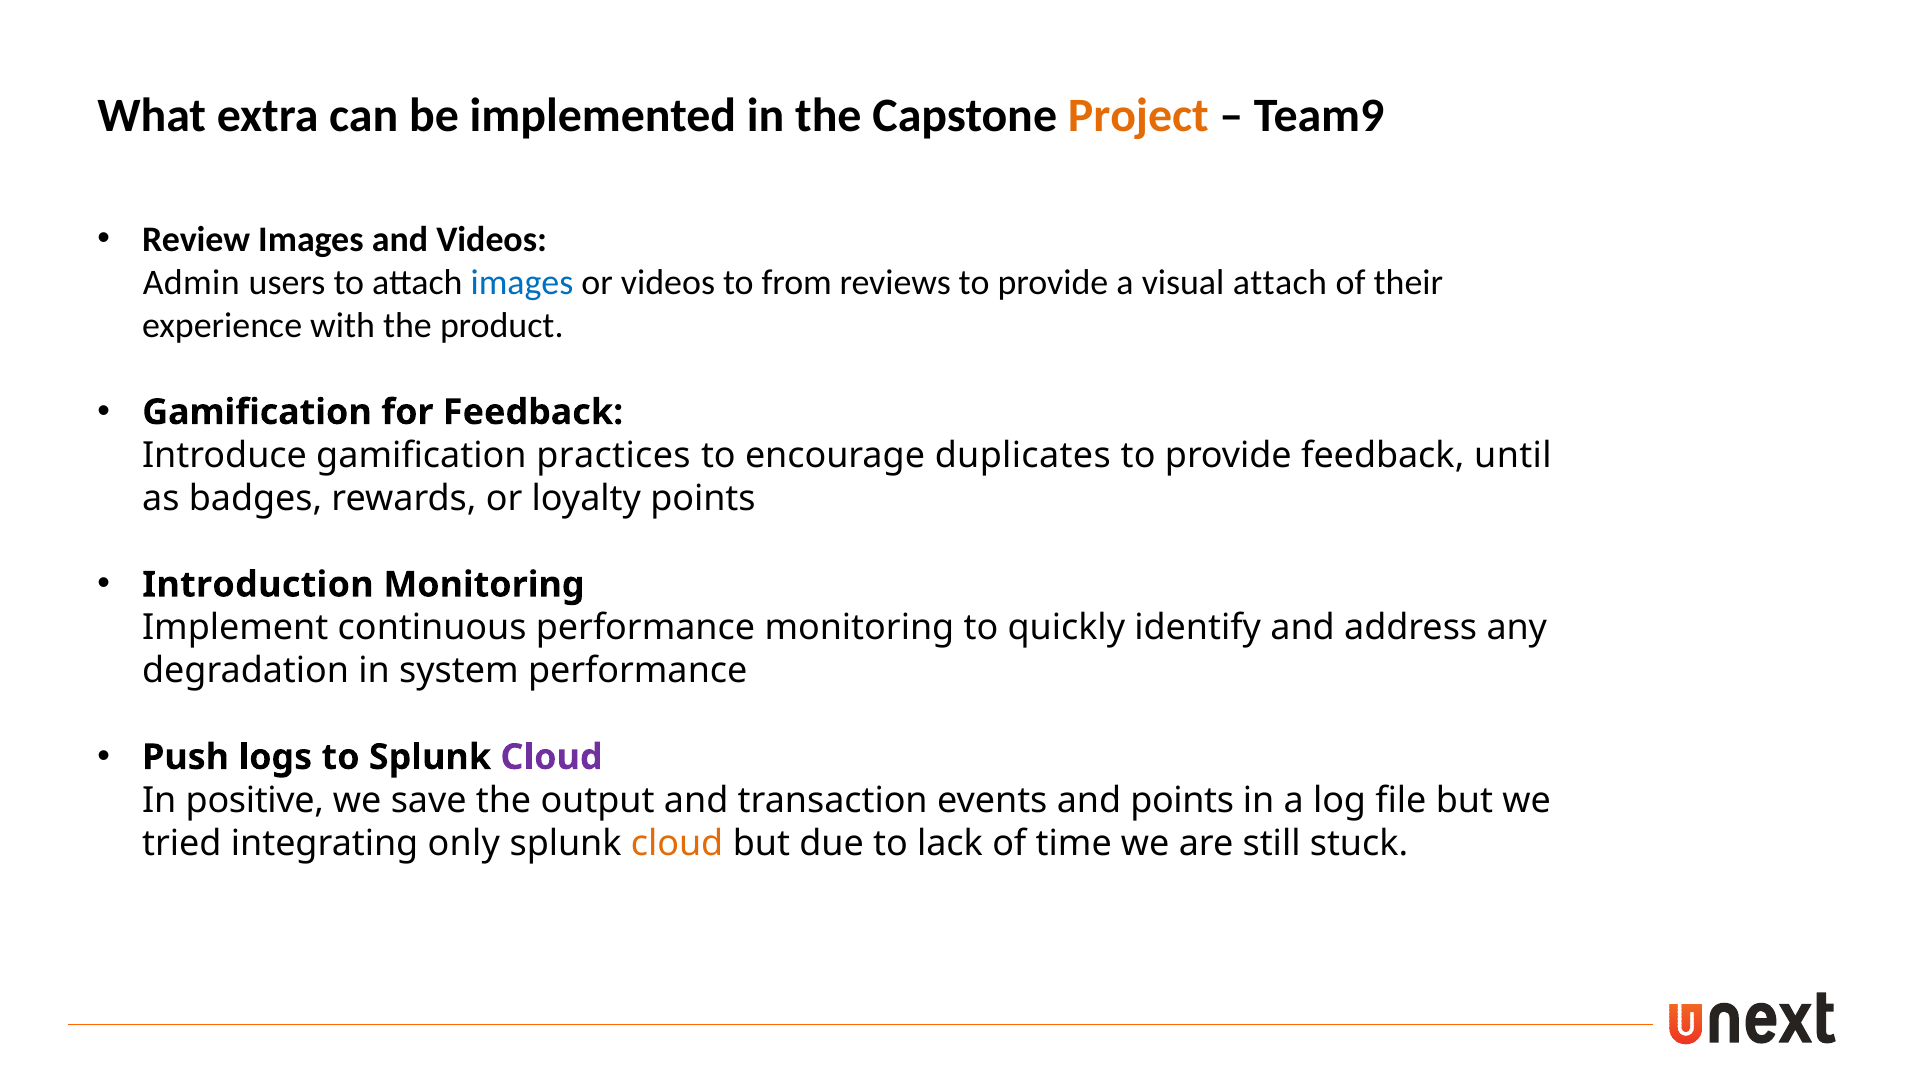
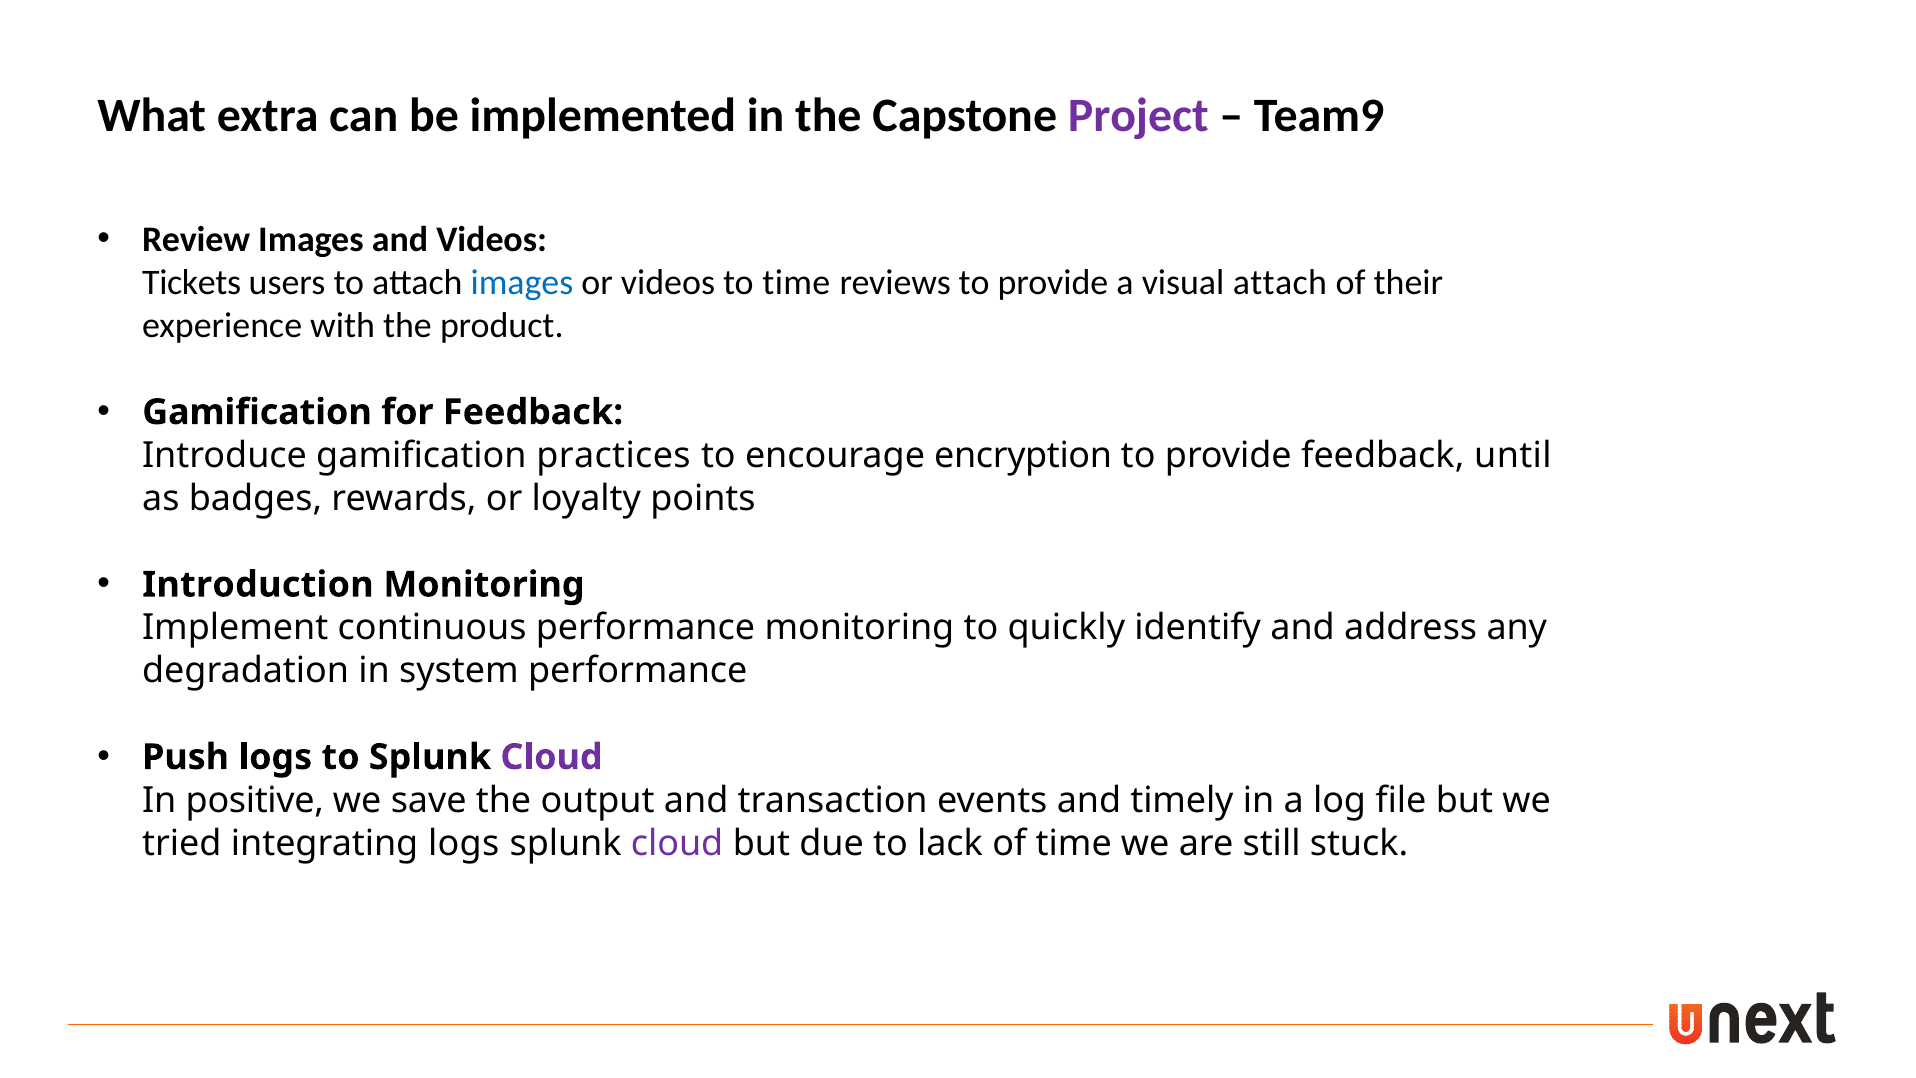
Project colour: orange -> purple (1138, 115)
Admin: Admin -> Tickets (192, 283)
to from: from -> time (796, 283)
duplicates: duplicates -> encryption (1023, 455)
and points: points -> timely (1182, 800)
integrating only: only -> logs (464, 843)
cloud colour: orange -> purple (677, 843)
